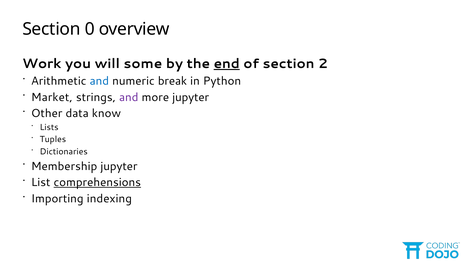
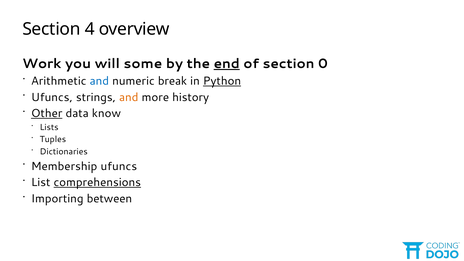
0: 0 -> 4 (90, 29)
2: 2 -> 0 (323, 64)
Python underline: none -> present (222, 81)
Market: Market -> Ufuncs (52, 97)
and colour: purple -> orange (129, 97)
more jupyter: jupyter -> history (191, 97)
Other underline: none -> present (47, 113)
Membership jupyter: jupyter -> ufuncs (119, 166)
indexing: indexing -> between (109, 199)
